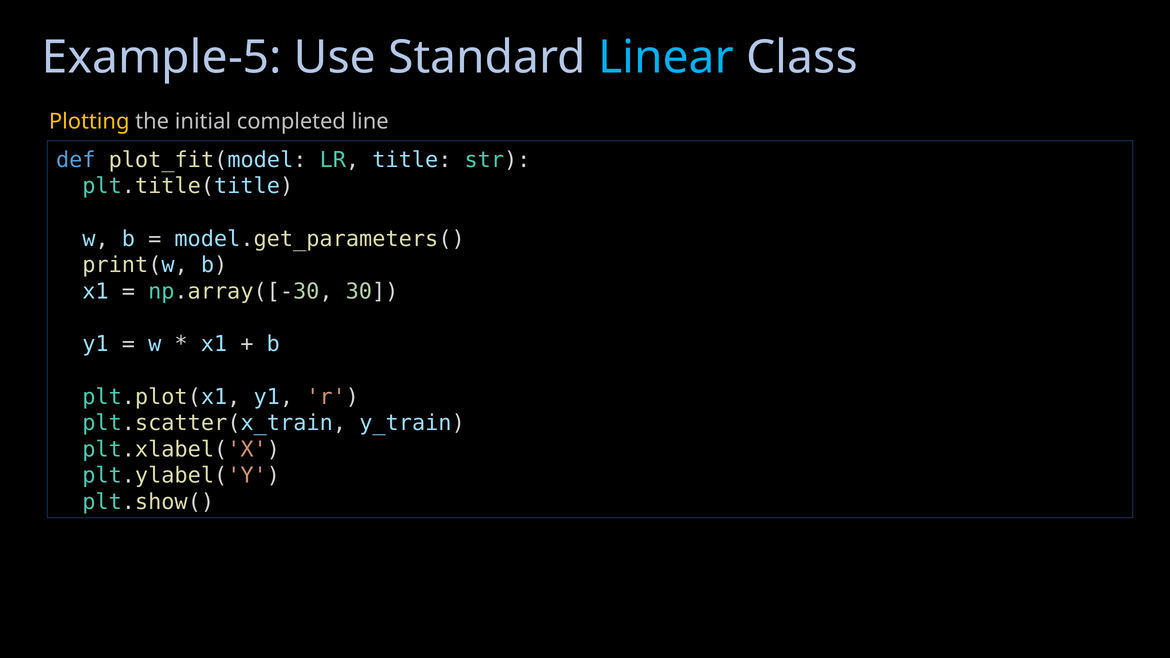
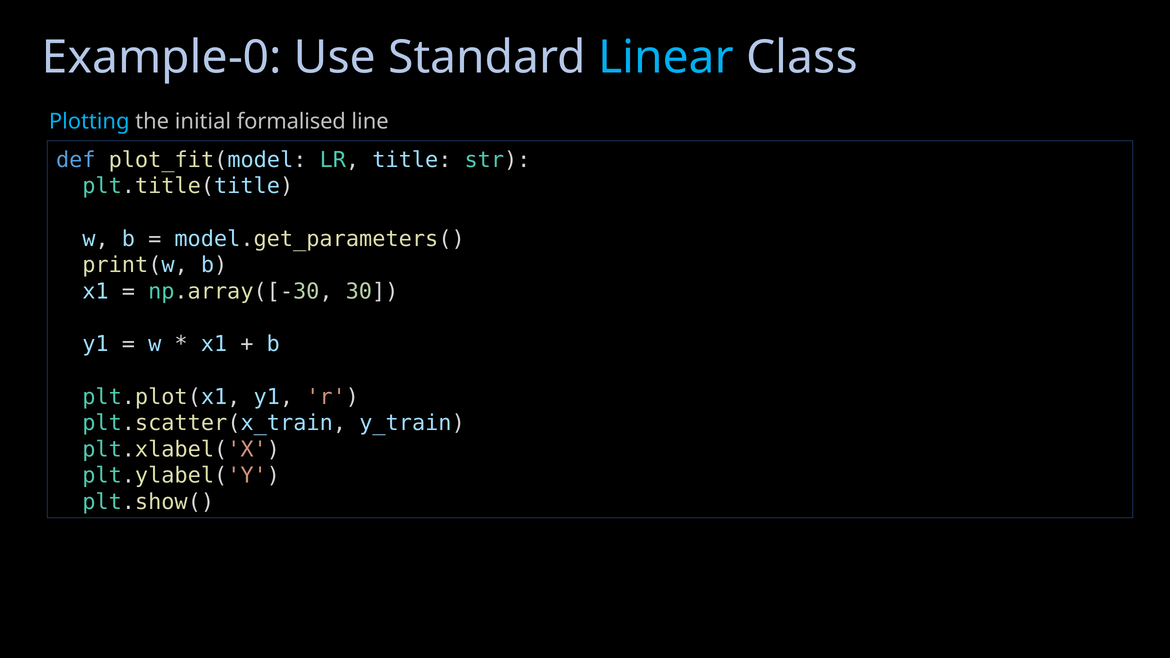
Example-5: Example-5 -> Example-0 (162, 57)
Plotting colour: yellow -> light blue (89, 122)
completed: completed -> formalised (291, 122)
